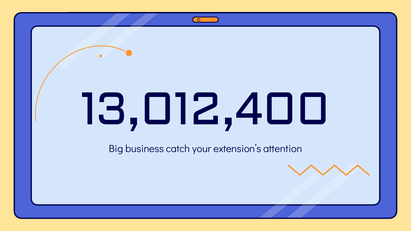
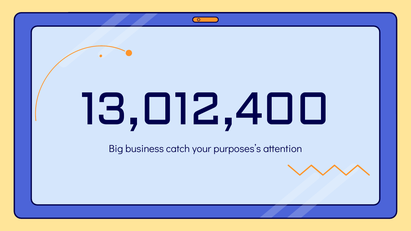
extension’s: extension’s -> purposes’s (237, 149)
